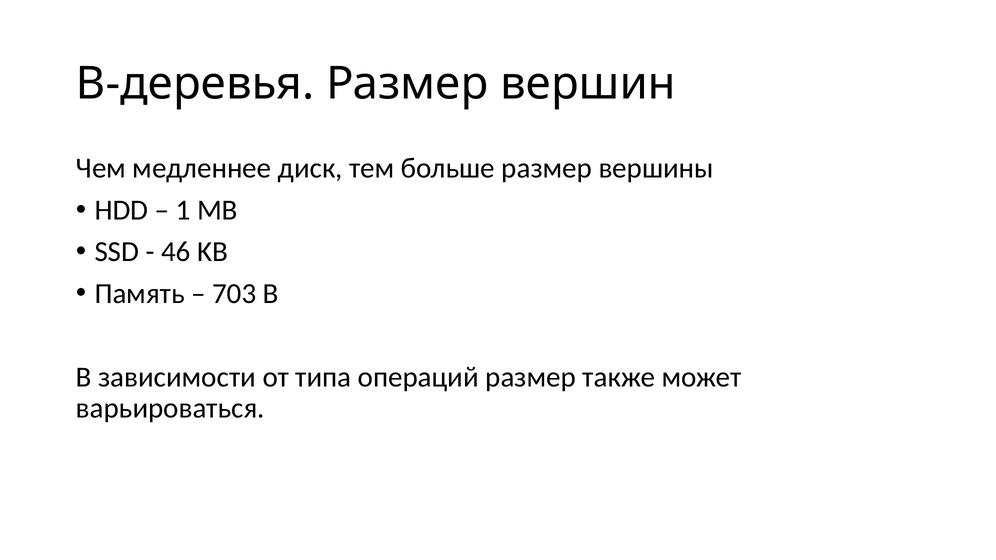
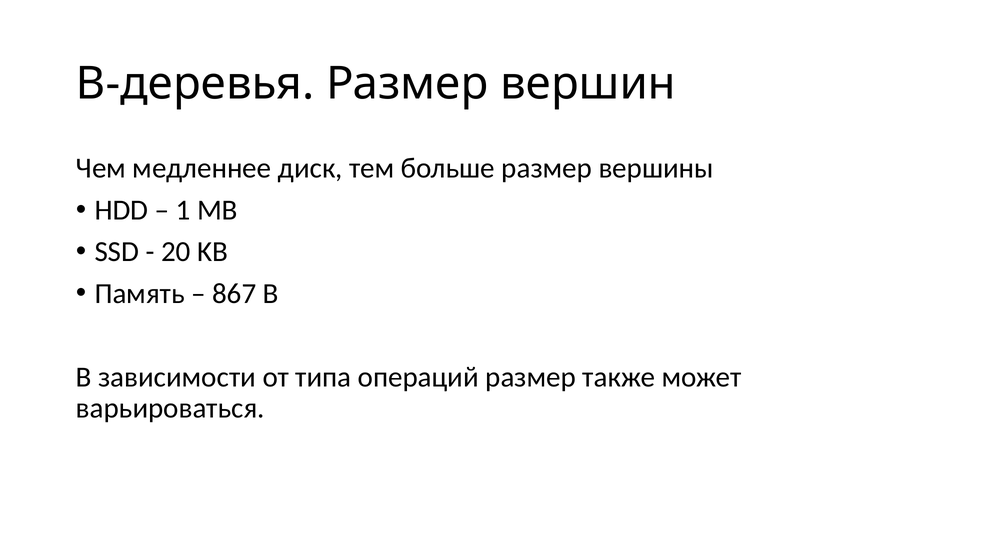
46: 46 -> 20 (176, 252)
703: 703 -> 867 (234, 294)
